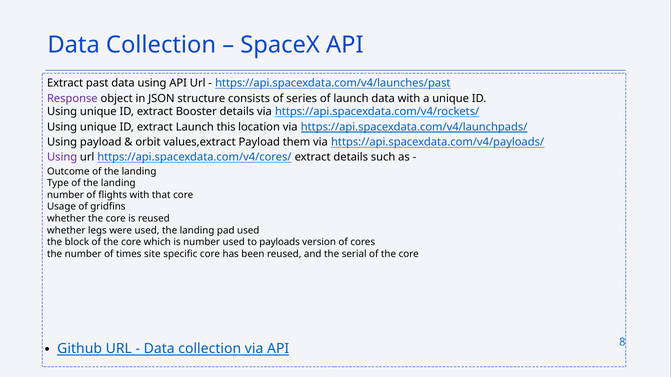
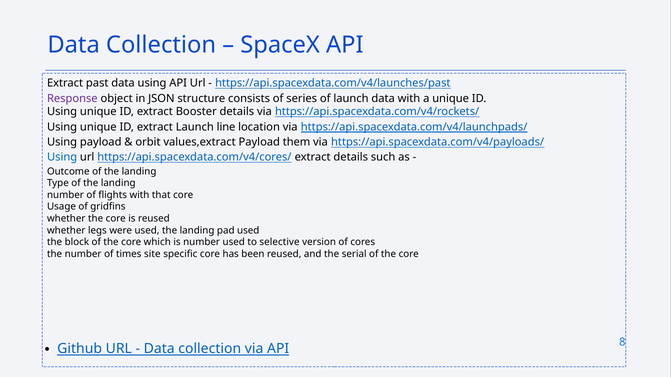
this: this -> line (226, 127)
Using colour: purple -> blue (62, 157)
payloads: payloads -> selective (280, 242)
